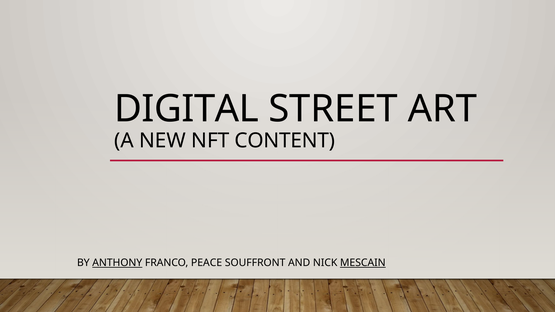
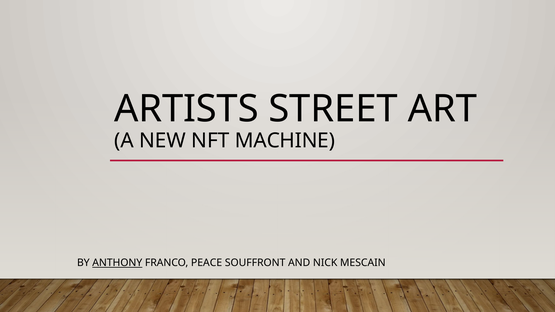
DIGITAL: DIGITAL -> ARTISTS (186, 109)
CONTENT: CONTENT -> MACHINE (285, 141)
MESCAIN underline: present -> none (363, 263)
